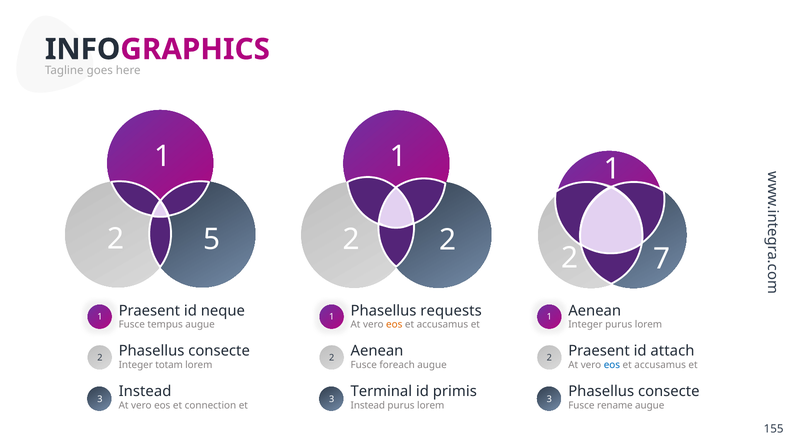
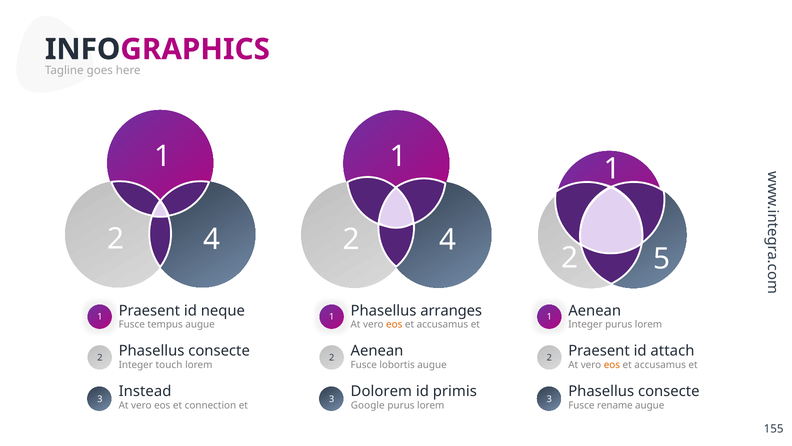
5: 5 -> 4 (212, 239)
2: 2 -> 4 (448, 240)
7: 7 -> 5 (662, 259)
requests: requests -> arranges (451, 310)
totam: totam -> touch (169, 364)
foreach: foreach -> lobortis (397, 364)
eos colour: blue -> orange (612, 364)
Terminal: Terminal -> Dolorem (381, 391)
Instead: Instead -> Google (368, 405)
